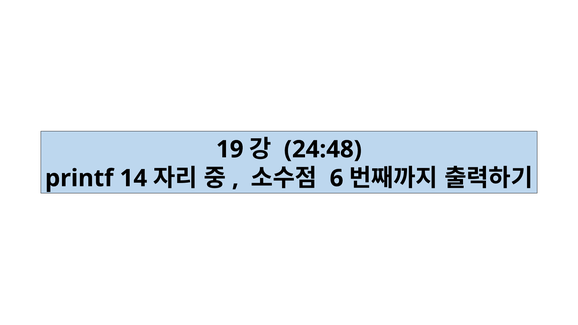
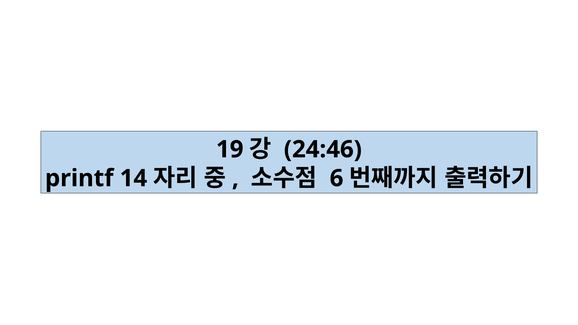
24:48: 24:48 -> 24:46 (323, 149)
